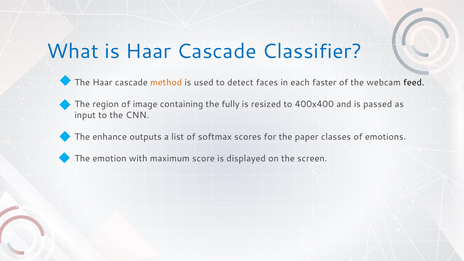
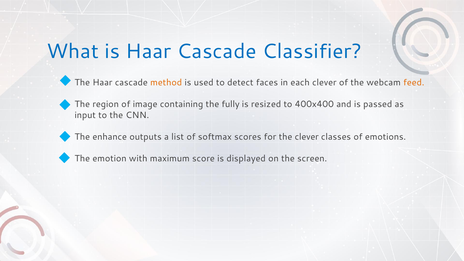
each faster: faster -> clever (324, 83)
feed colour: black -> orange (414, 83)
the paper: paper -> clever (307, 137)
